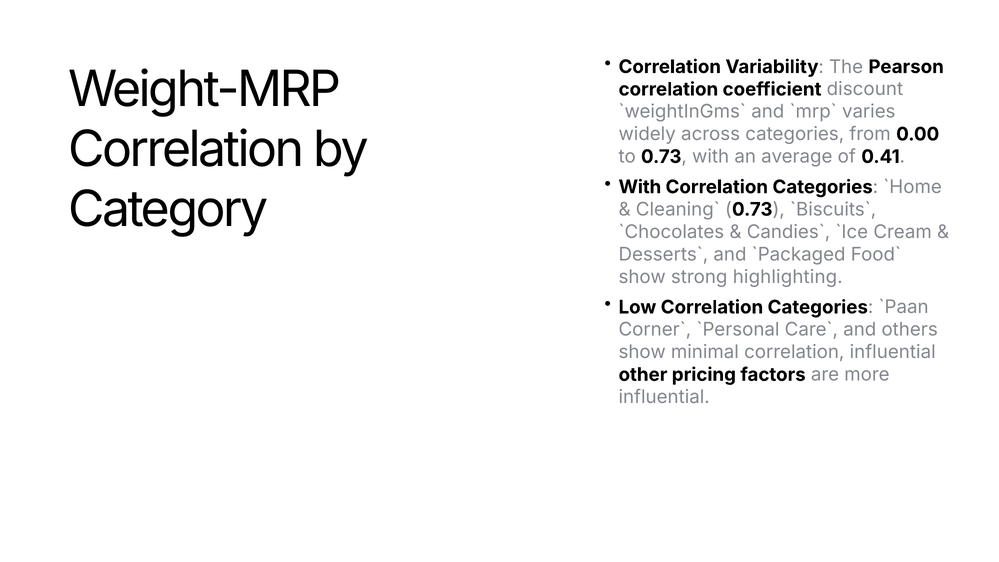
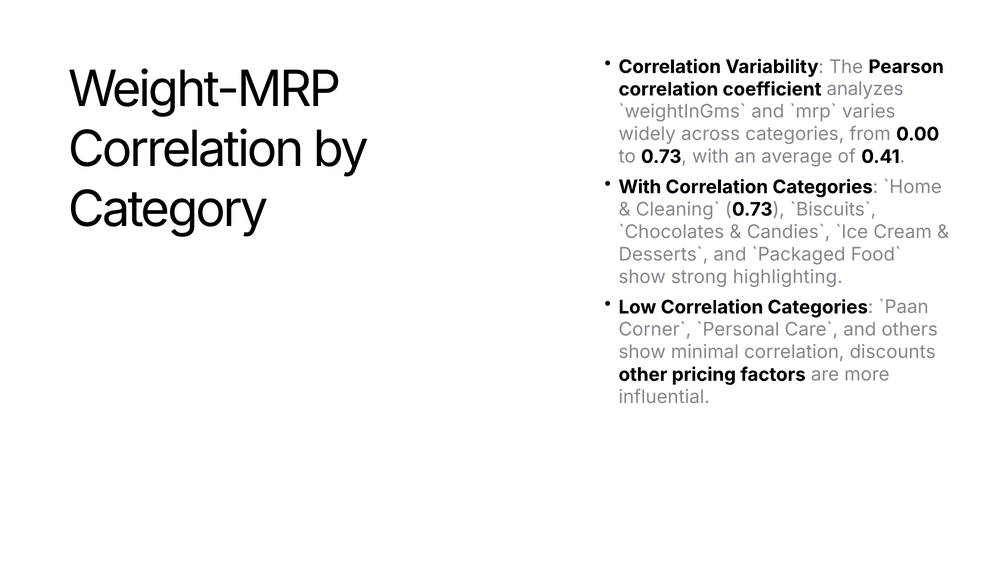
discount: discount -> analyzes (865, 89)
correlation influential: influential -> discounts (893, 352)
